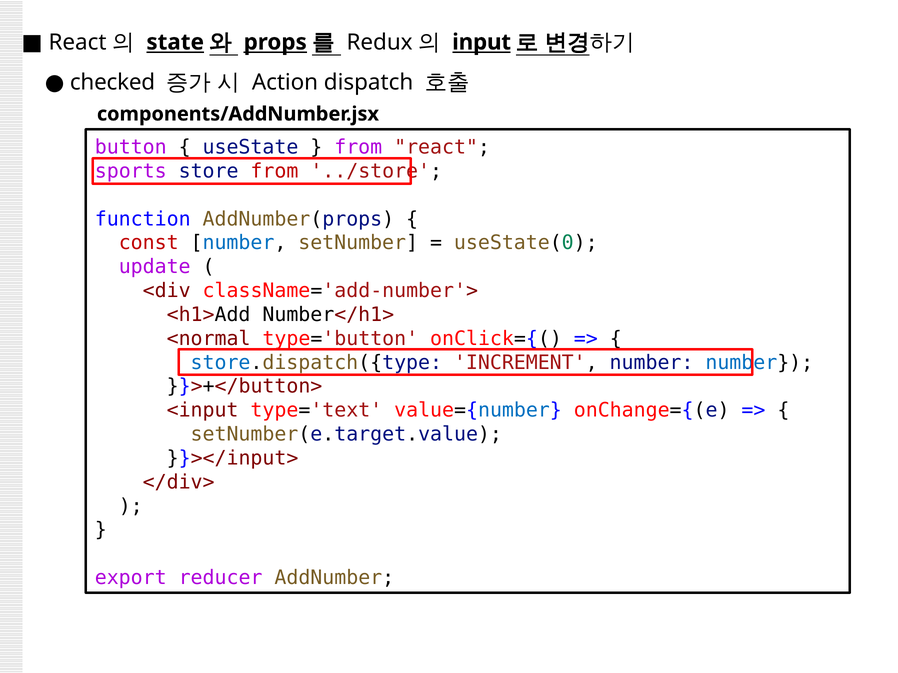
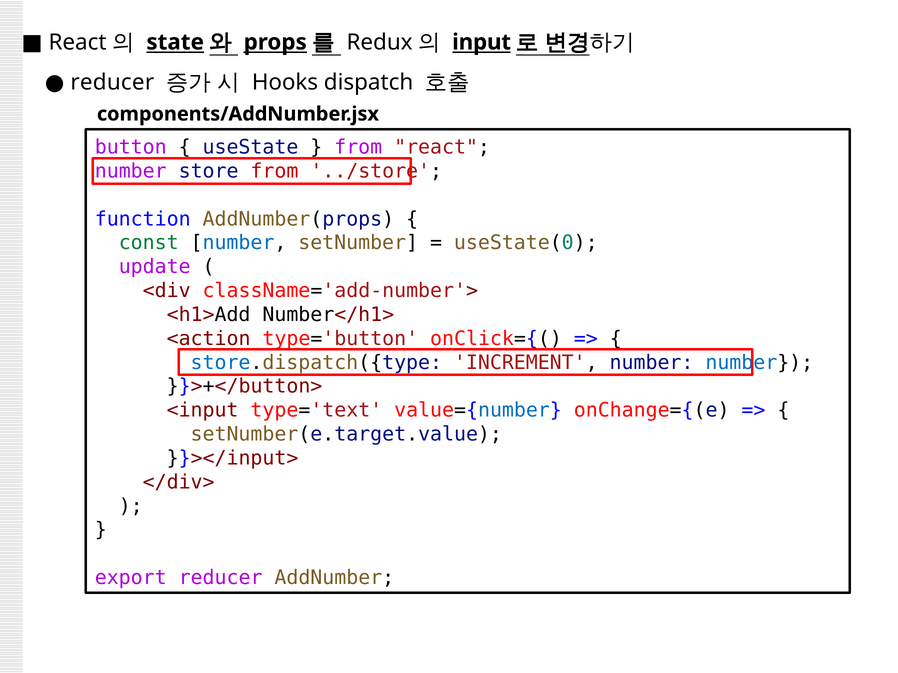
checked: checked -> reducer (112, 83)
Action: Action -> Hooks (285, 83)
sports: sports -> number (131, 171)
const colour: red -> green (149, 243)
<normal: <normal -> <action (209, 339)
